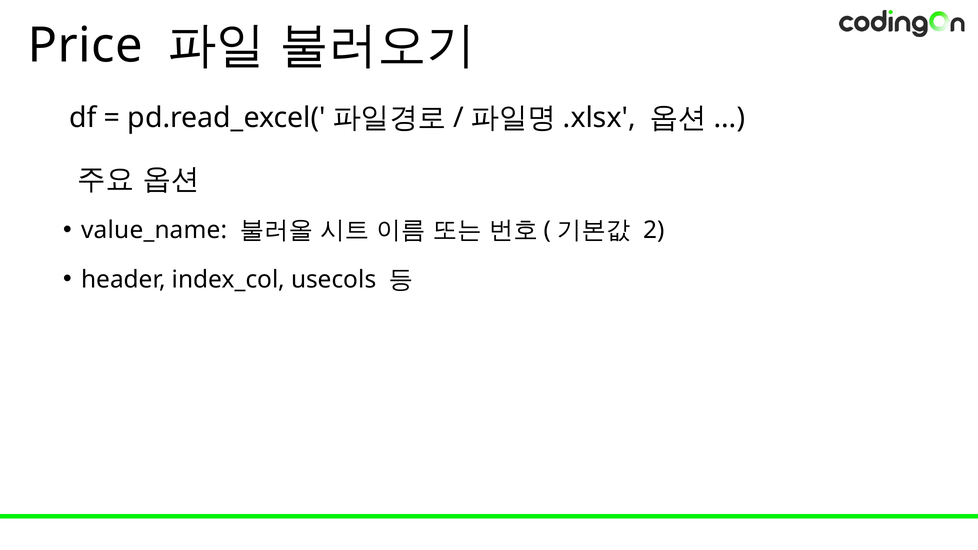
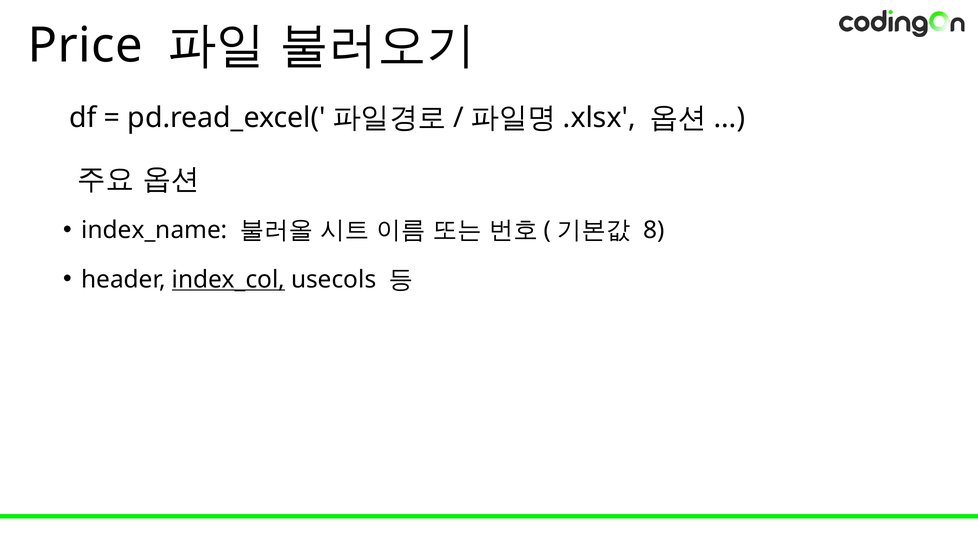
value_name: value_name -> index_name (154, 230)
2: 2 -> 8 (654, 230)
index_col underline: none -> present (228, 280)
